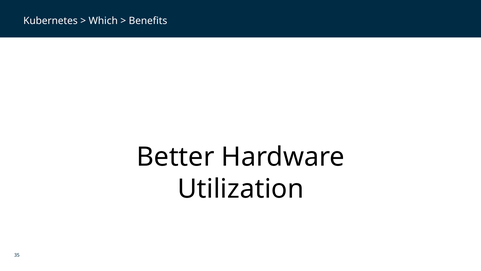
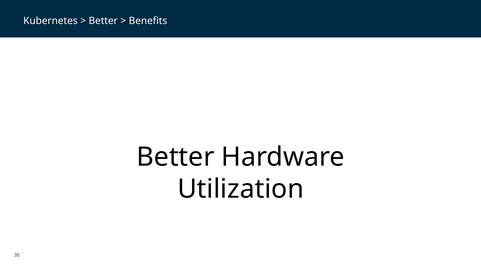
Which: Which -> Better (103, 21)
